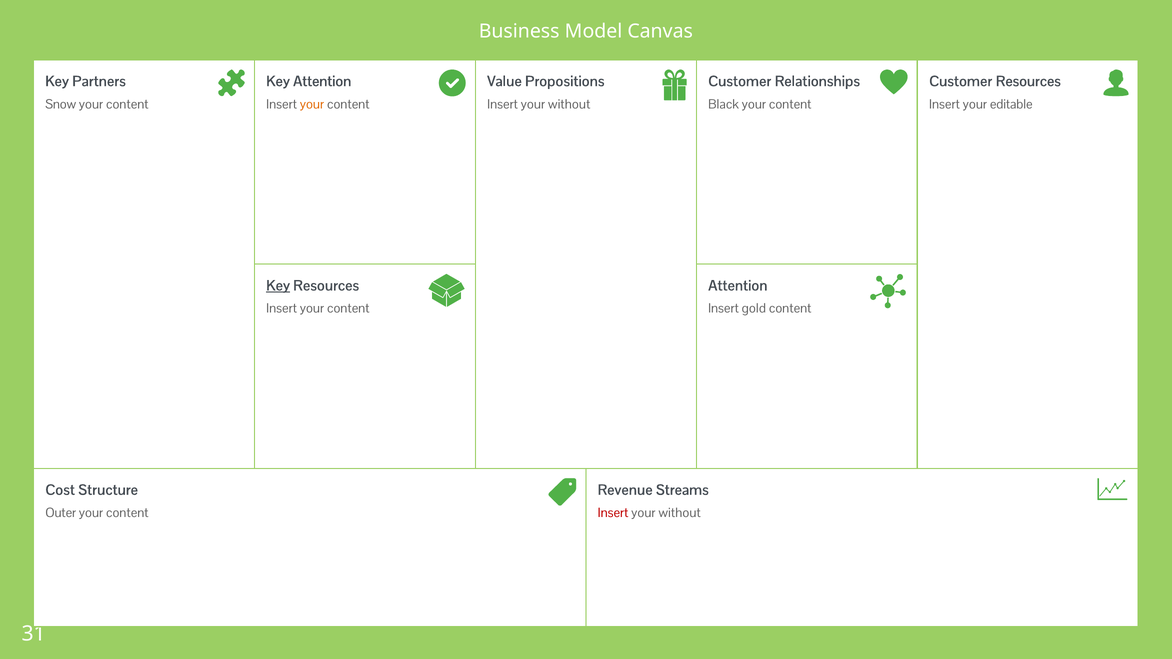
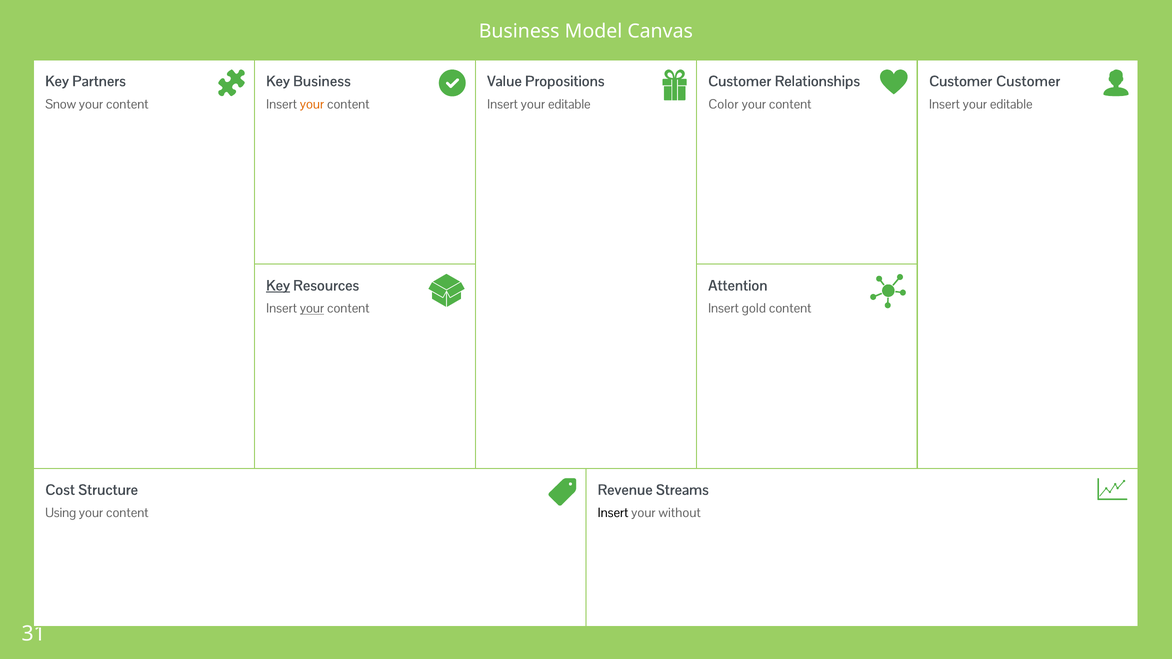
Key Attention: Attention -> Business (322, 81)
Customer Resources: Resources -> Customer (1028, 81)
without: without -> editable (569, 104)
Black: Black -> Color (723, 104)
your underline: none -> present (312, 309)
Outer: Outer -> Using (61, 513)
Insert colour: red -> black (613, 513)
